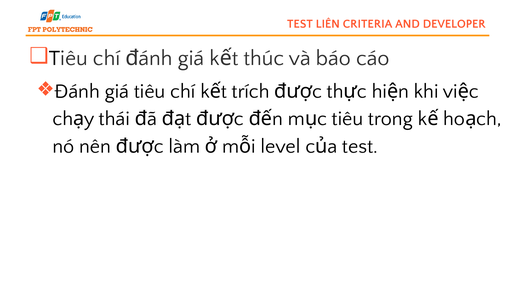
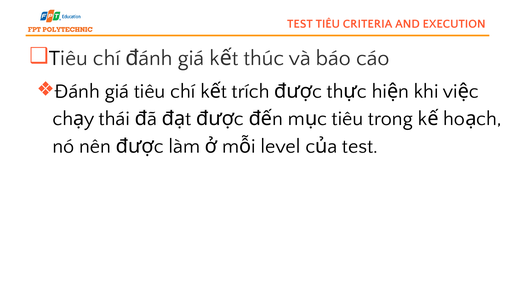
TEST LIÊN: LIÊN -> TIÊU (328, 24)
DEVELOPER: DEVELOPER -> EXECUTION (454, 24)
